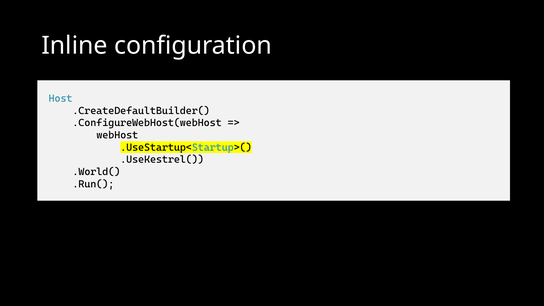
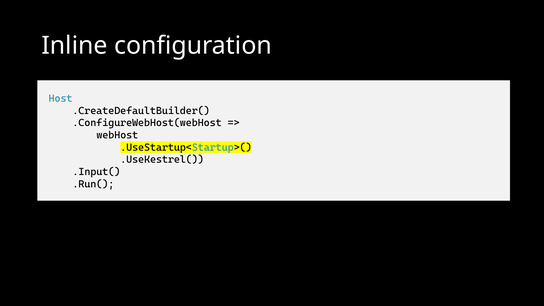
.World(: .World( -> .Input( (96, 172)
